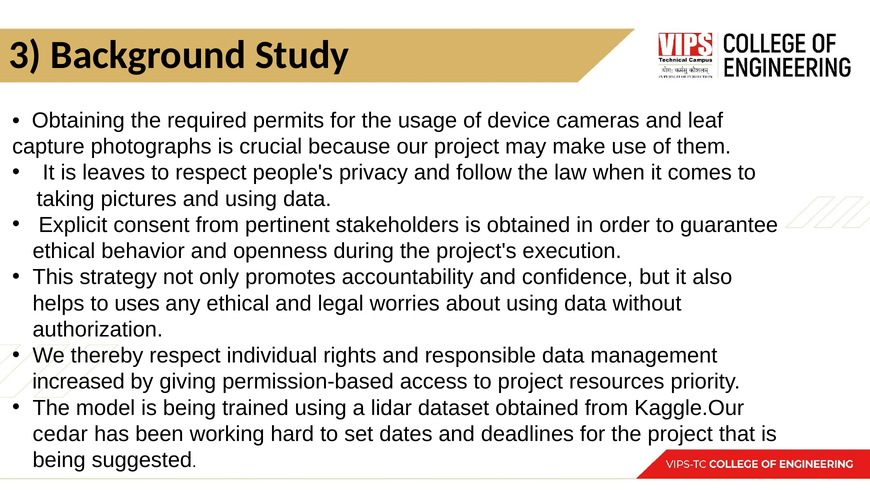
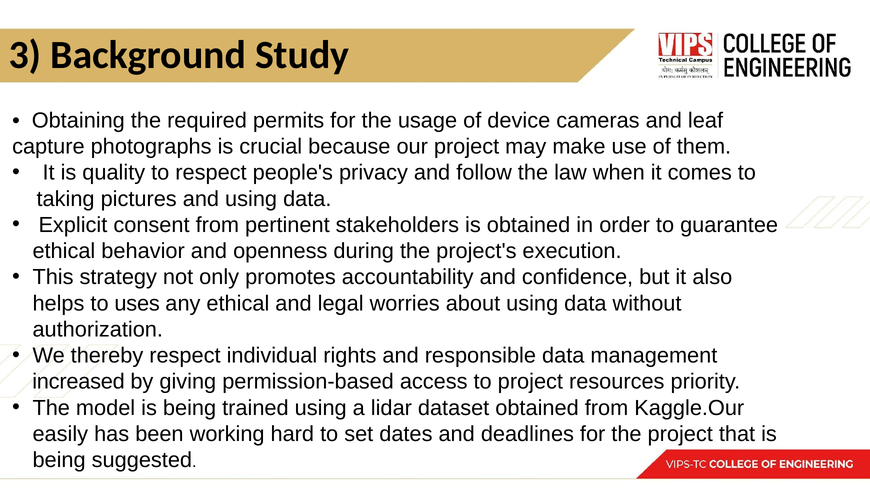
leaves: leaves -> quality (114, 172)
cedar: cedar -> easily (60, 433)
